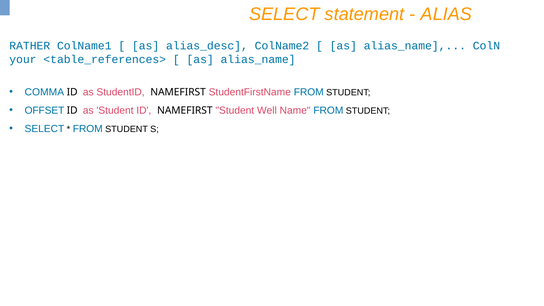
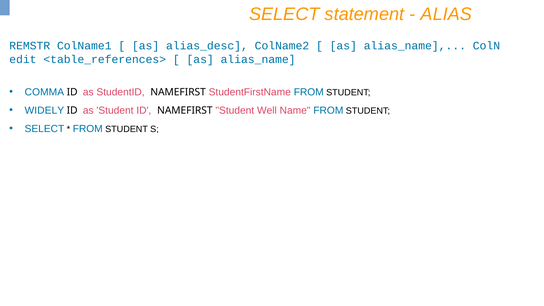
RATHER: RATHER -> REMSTR (30, 46)
your: your -> edit (23, 59)
OFFSET: OFFSET -> WIDELY (44, 110)
